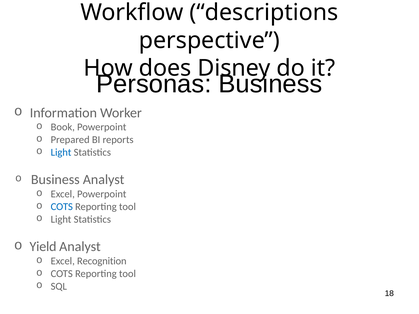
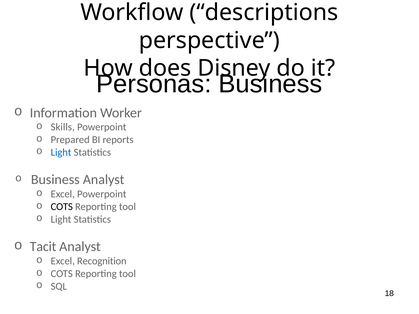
Book: Book -> Skills (63, 127)
COTS colour: blue -> black (62, 207)
Yield: Yield -> Tacit (43, 247)
